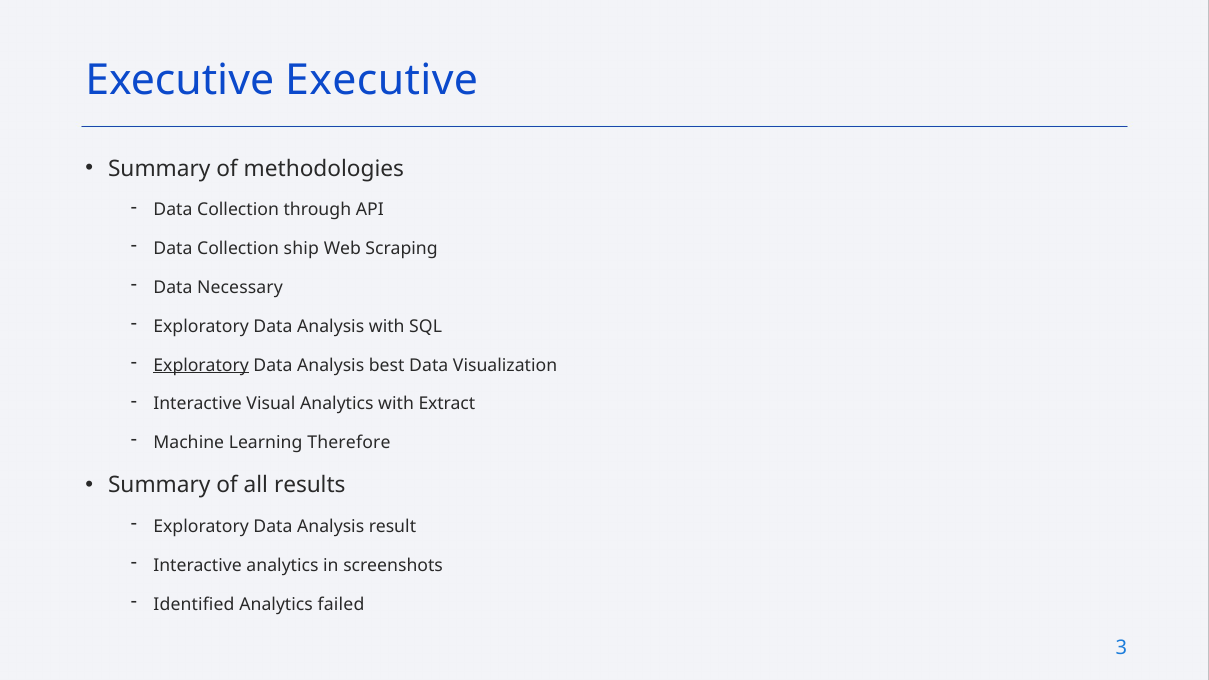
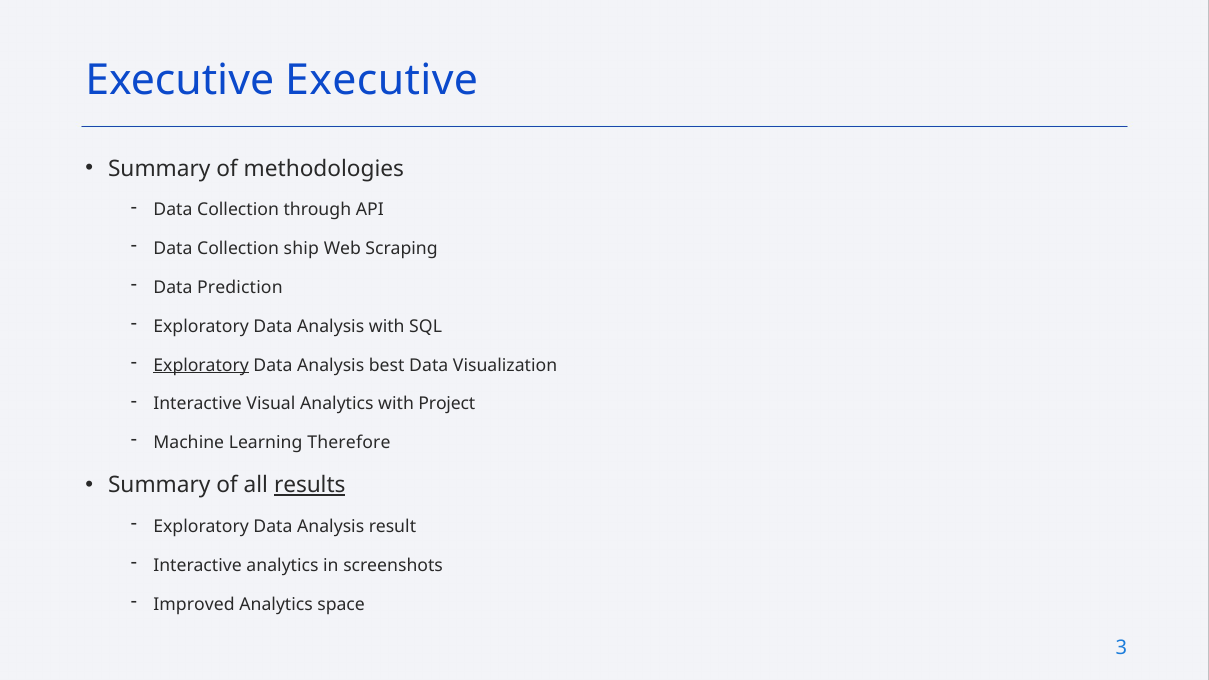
Necessary: Necessary -> Prediction (240, 288)
Extract: Extract -> Project (447, 404)
results underline: none -> present (310, 485)
Identified: Identified -> Improved (194, 604)
failed: failed -> space (341, 604)
